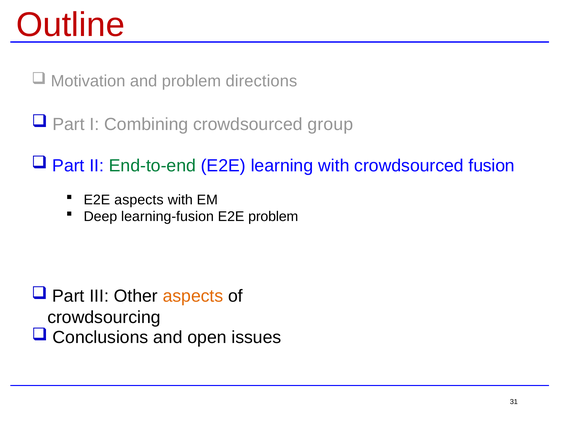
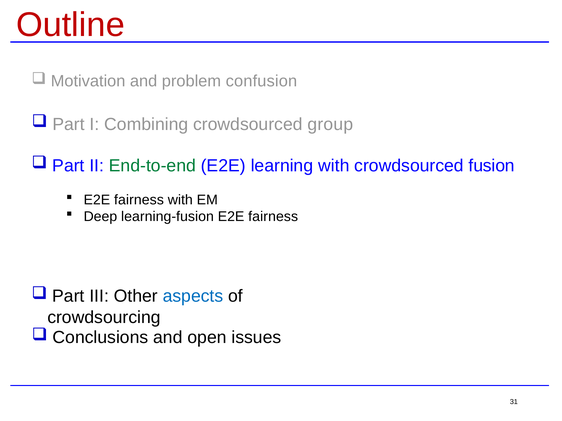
directions: directions -> confusion (261, 81)
aspects: aspects -> fairness (139, 200)
problem: problem -> fairness (273, 217)
aspects colour: orange -> blue (193, 297)
